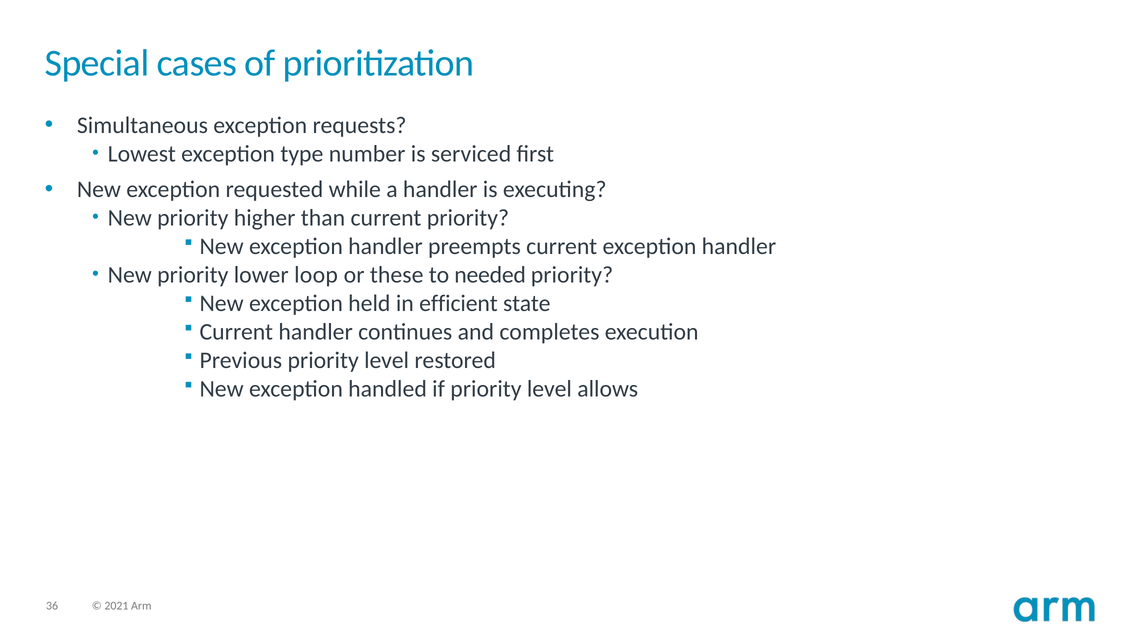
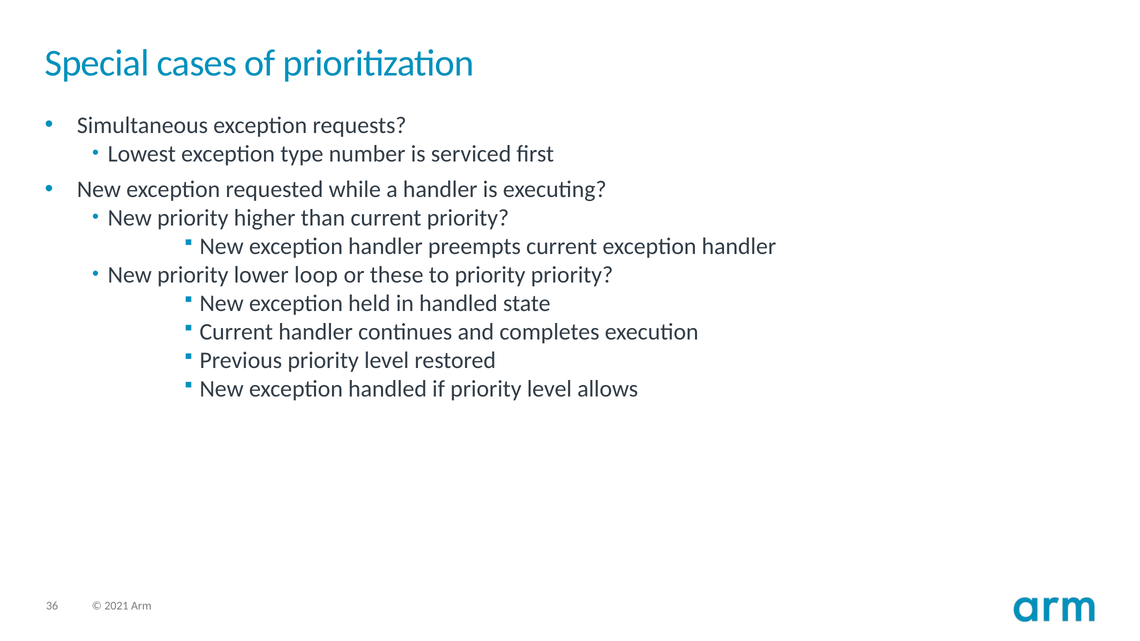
to needed: needed -> priority (490, 275)
in efficient: efficient -> handled (458, 304)
